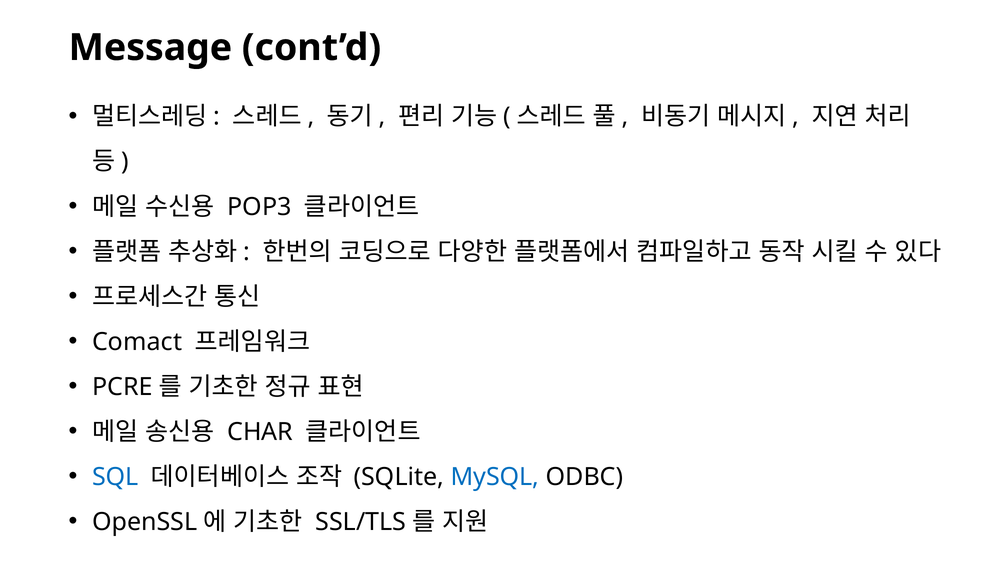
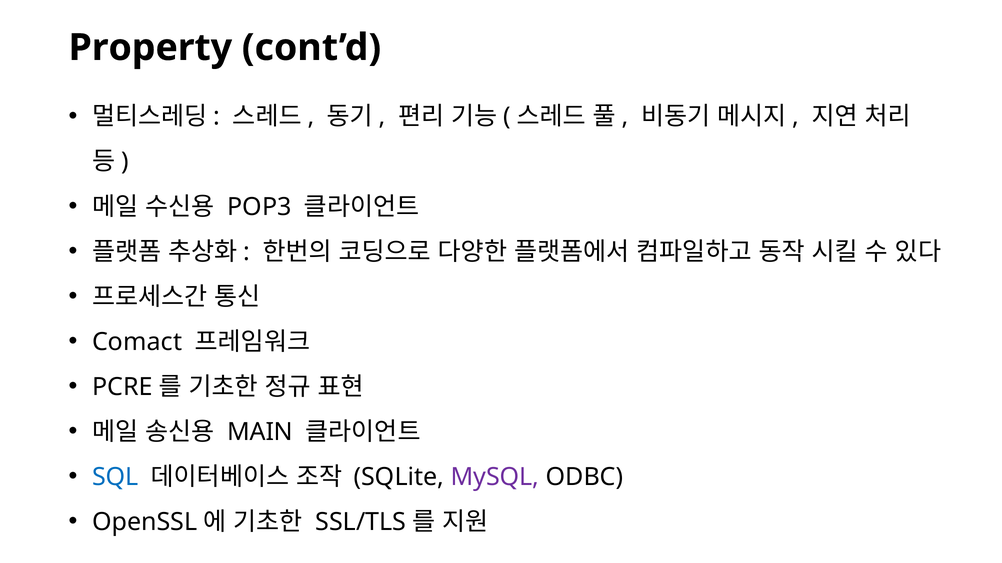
Message: Message -> Property (150, 48)
CHAR: CHAR -> MAIN (260, 432)
MySQL colour: blue -> purple (495, 478)
